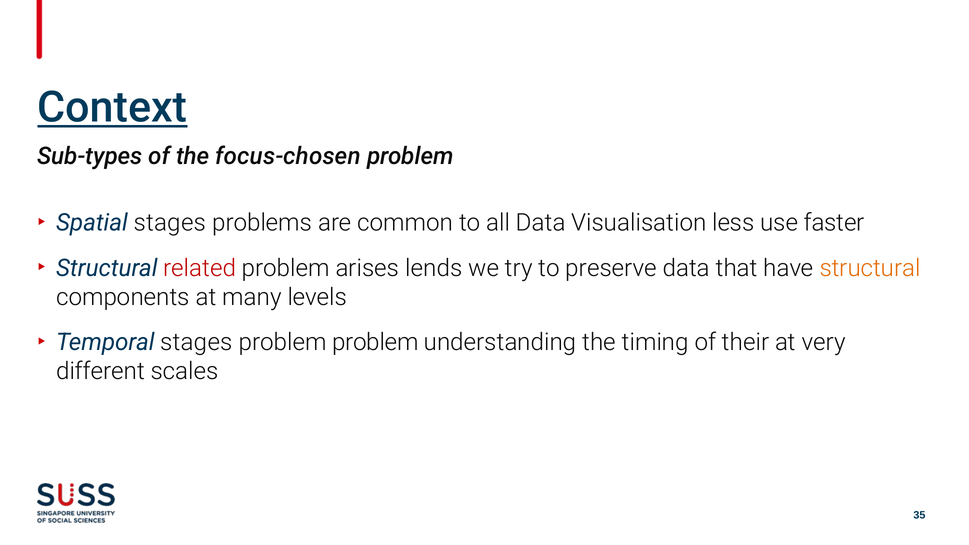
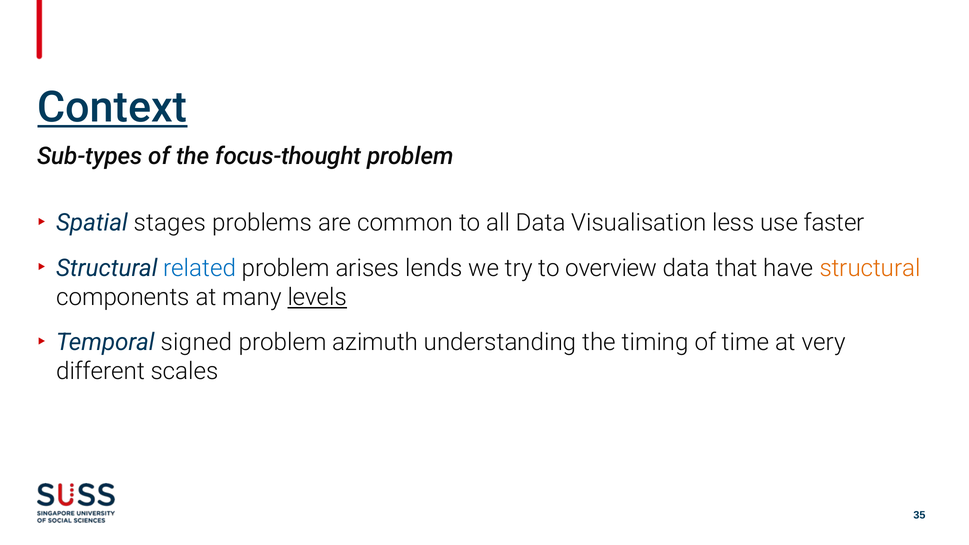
focus-chosen: focus-chosen -> focus-thought (288, 156)
related colour: red -> blue (200, 268)
preserve: preserve -> overview (611, 268)
levels underline: none -> present (317, 297)
Temporal stages: stages -> signed (196, 342)
problem problem: problem -> azimuth (375, 342)
their: their -> time (746, 342)
